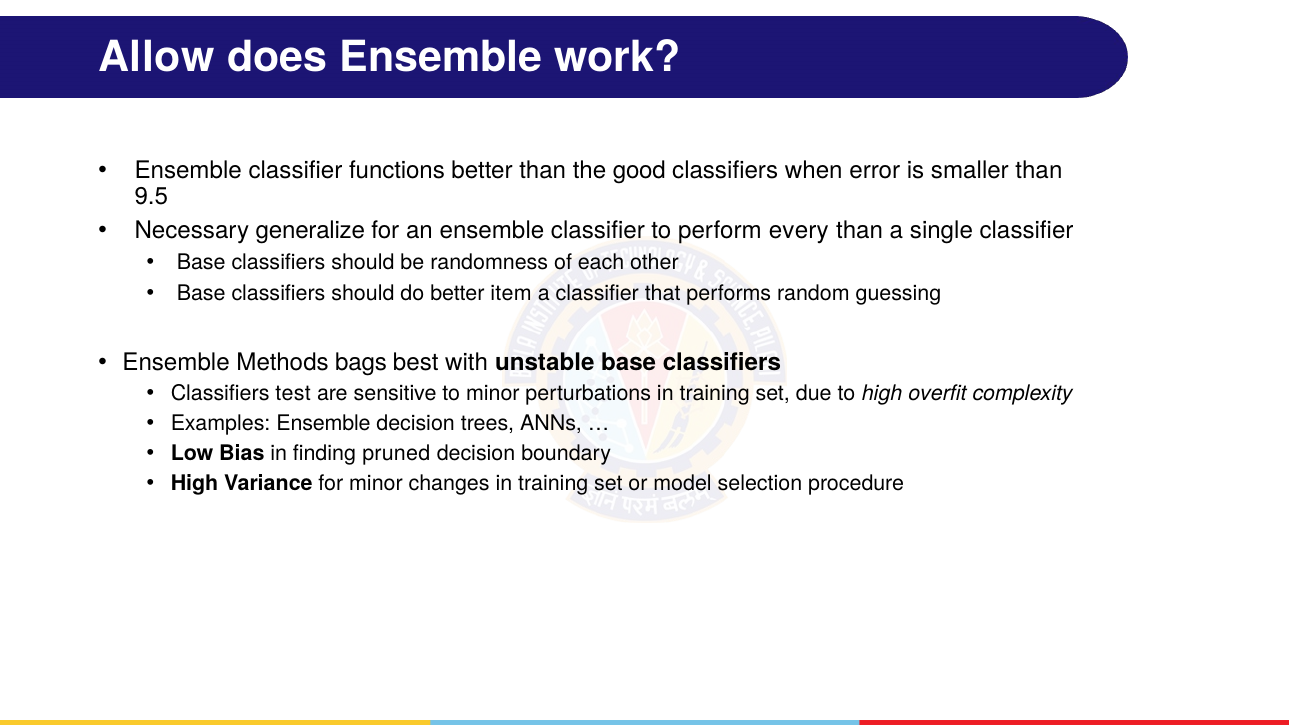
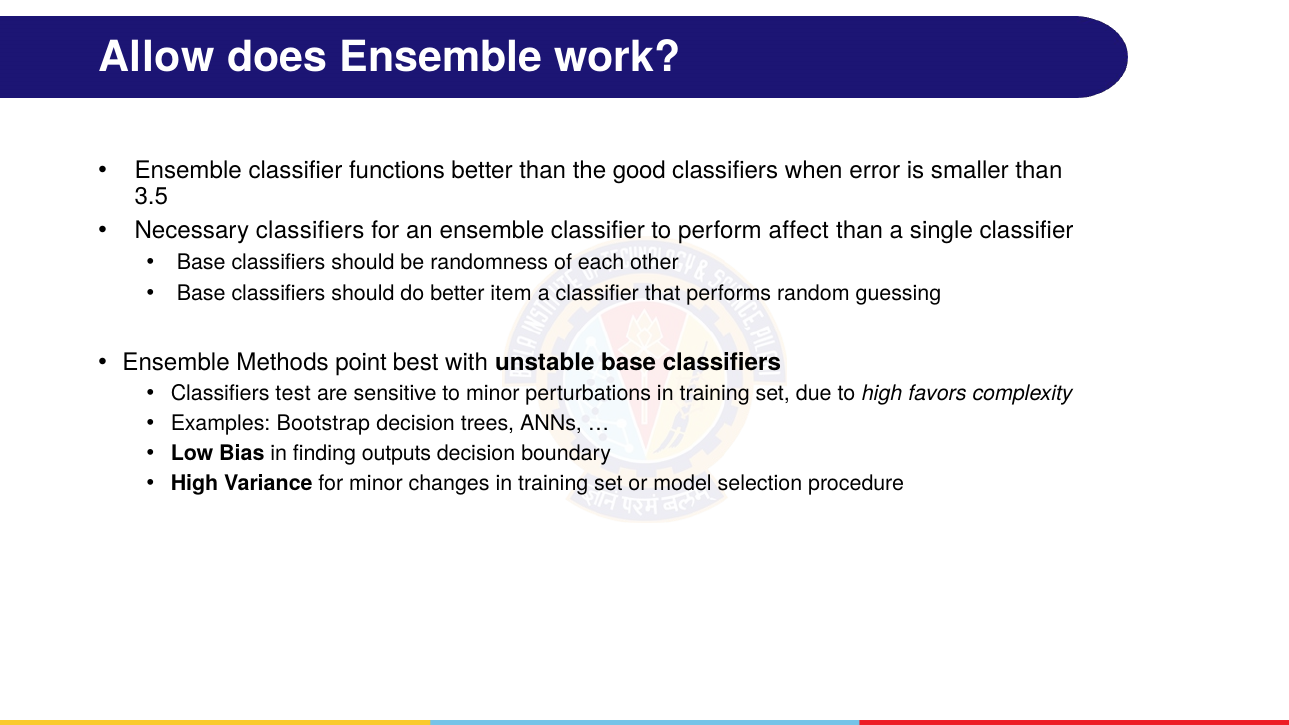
9.5: 9.5 -> 3.5 (151, 197)
Necessary generalize: generalize -> classifiers (310, 231)
every: every -> affect (799, 231)
bags: bags -> point (361, 362)
overfit: overfit -> favors (937, 394)
Examples Ensemble: Ensemble -> Bootstrap (323, 423)
pruned: pruned -> outputs (396, 453)
